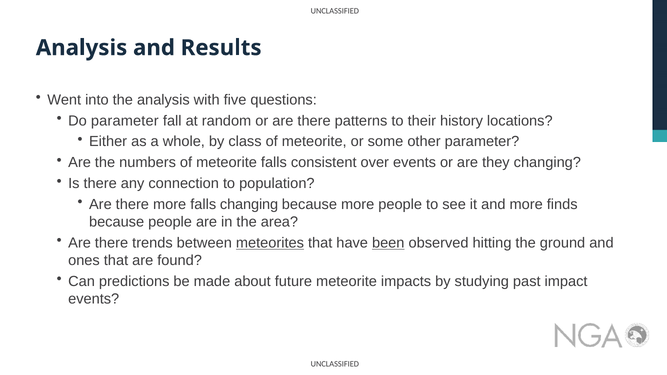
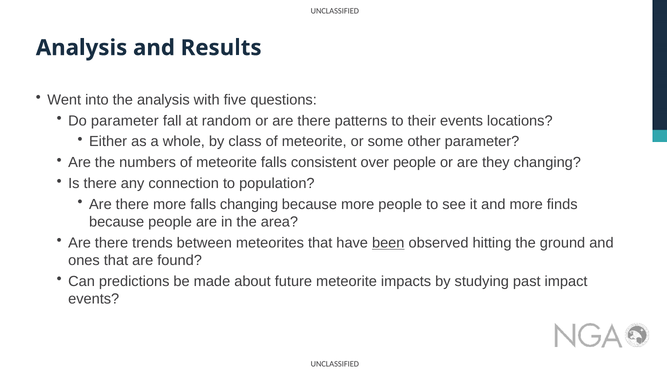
their history: history -> events (461, 121)
over events: events -> people (415, 163)
meteorites underline: present -> none (270, 243)
